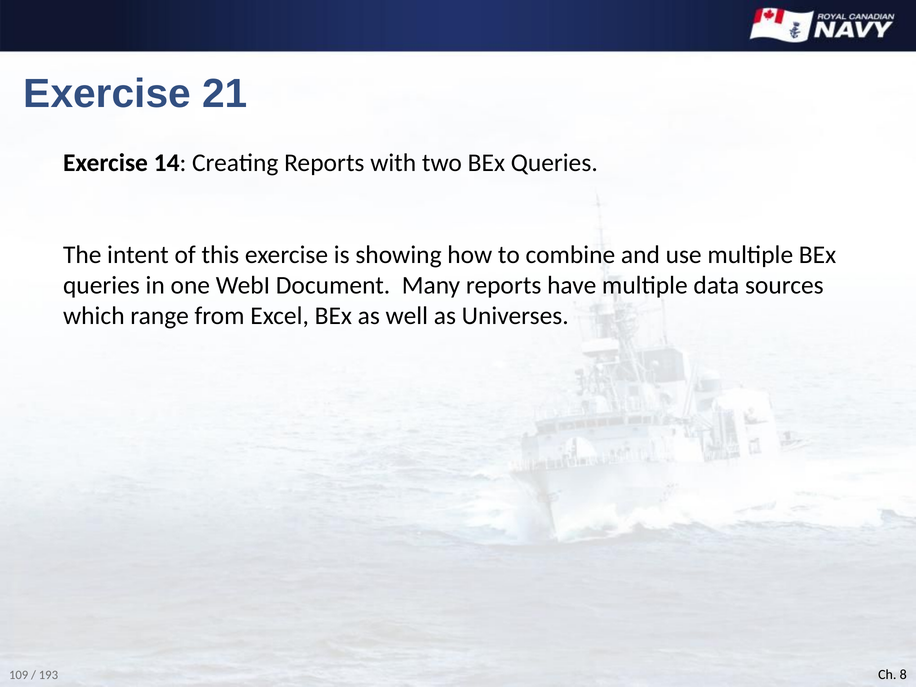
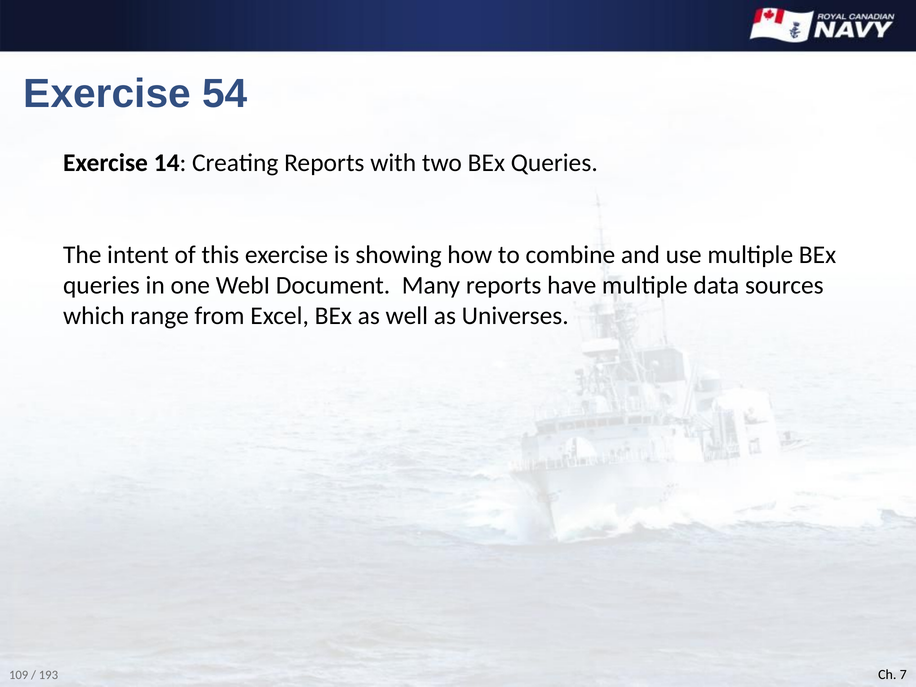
21: 21 -> 54 (225, 94)
8: 8 -> 7 (903, 675)
